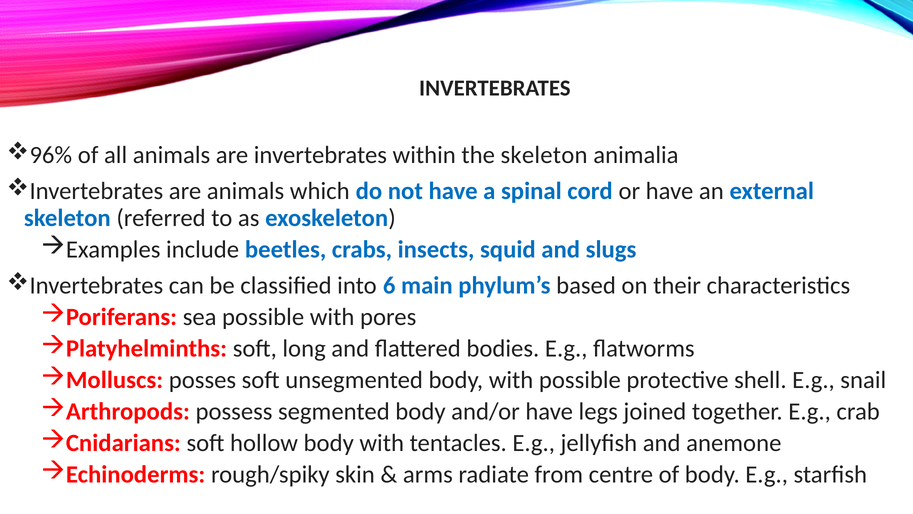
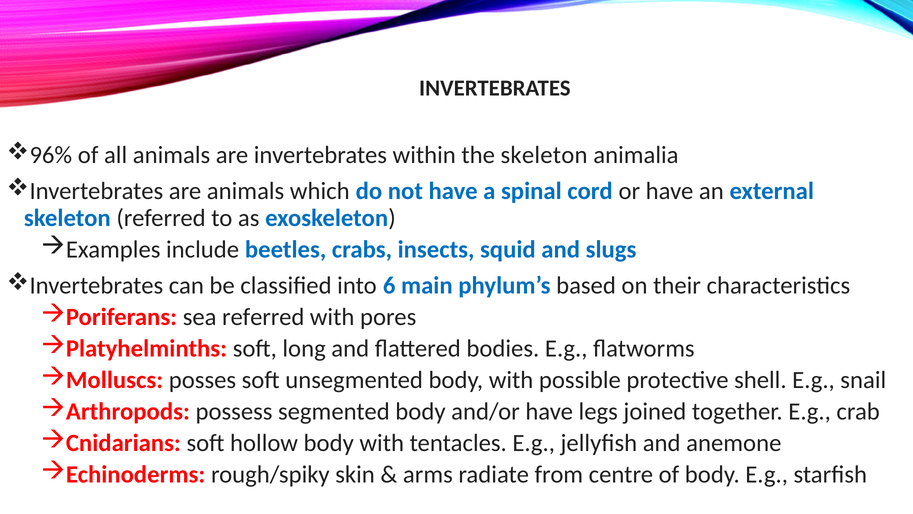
sea possible: possible -> referred (263, 317)
